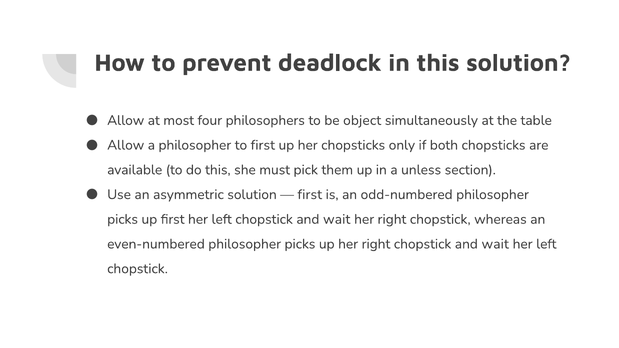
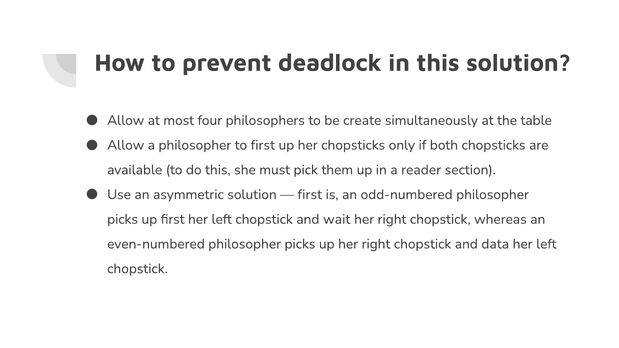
object: object -> create (362, 120)
unless: unless -> reader (421, 170)
right chopstick and wait: wait -> data (495, 244)
